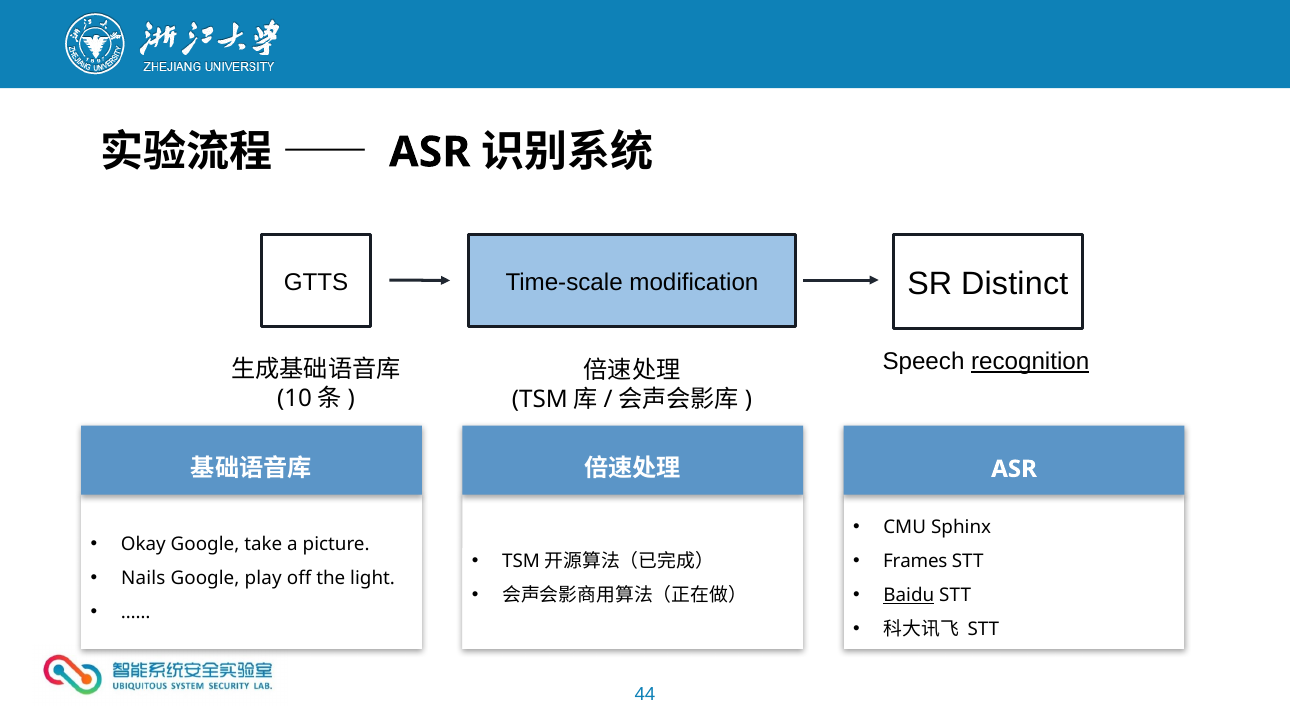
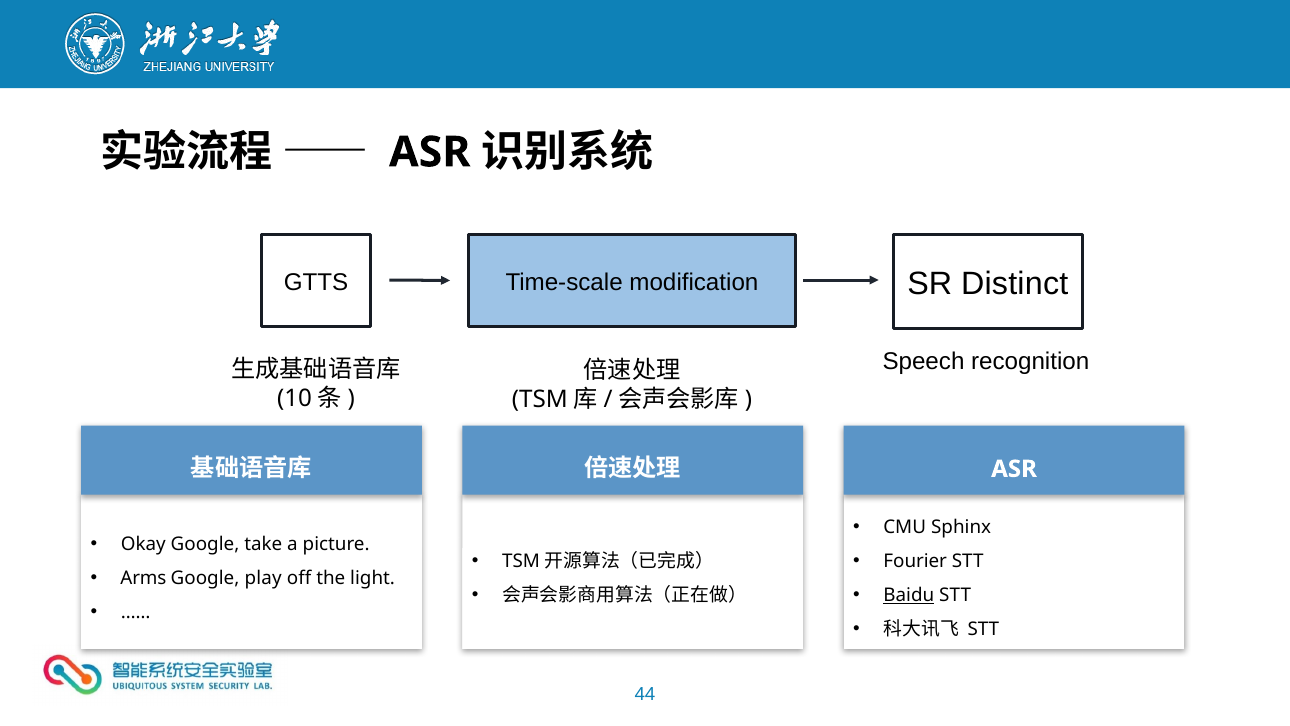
recognition underline: present -> none (1030, 362)
Frames: Frames -> Fourier (915, 561)
Nails: Nails -> Arms (143, 578)
